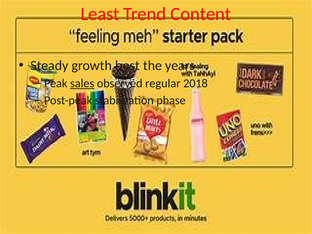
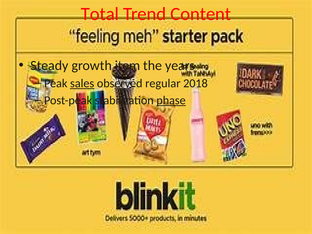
Least: Least -> Total (100, 14)
best: best -> item (128, 65)
phase underline: none -> present (171, 100)
